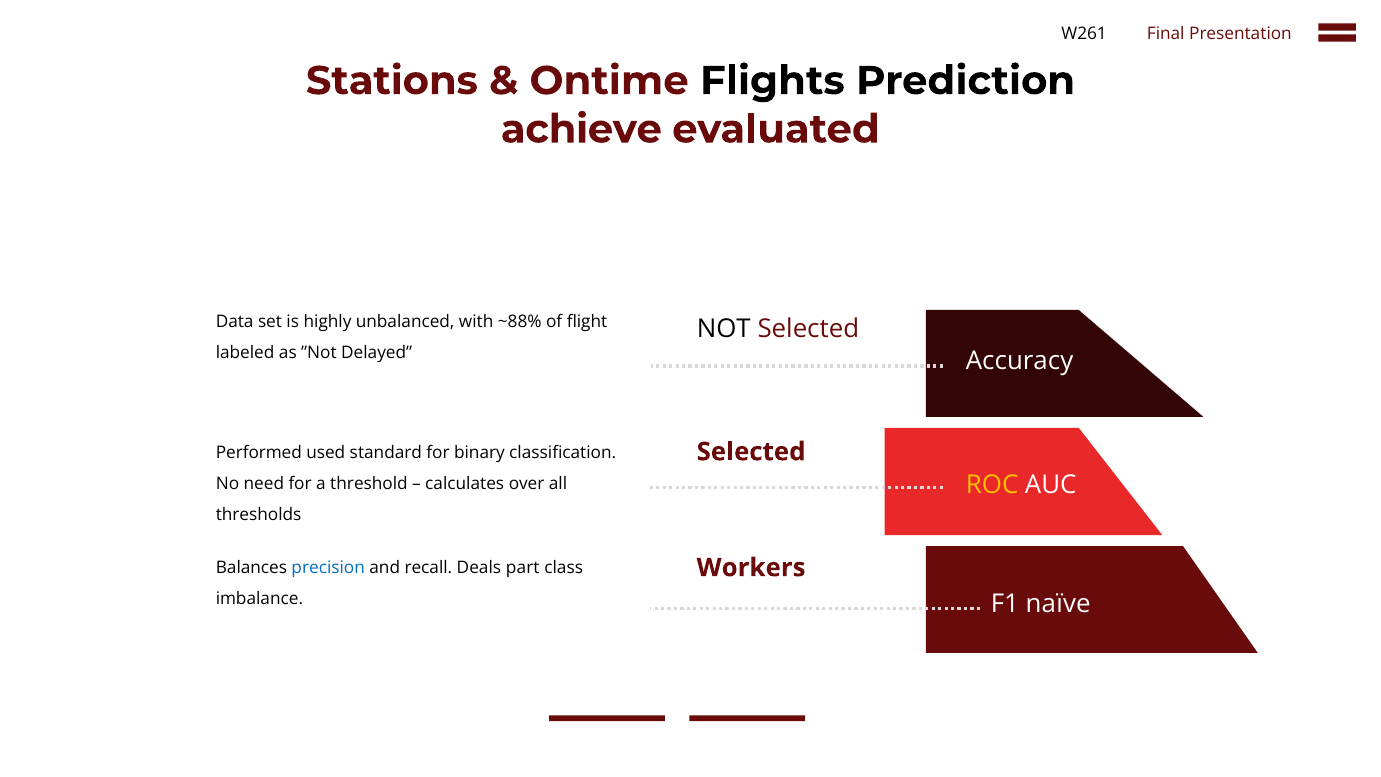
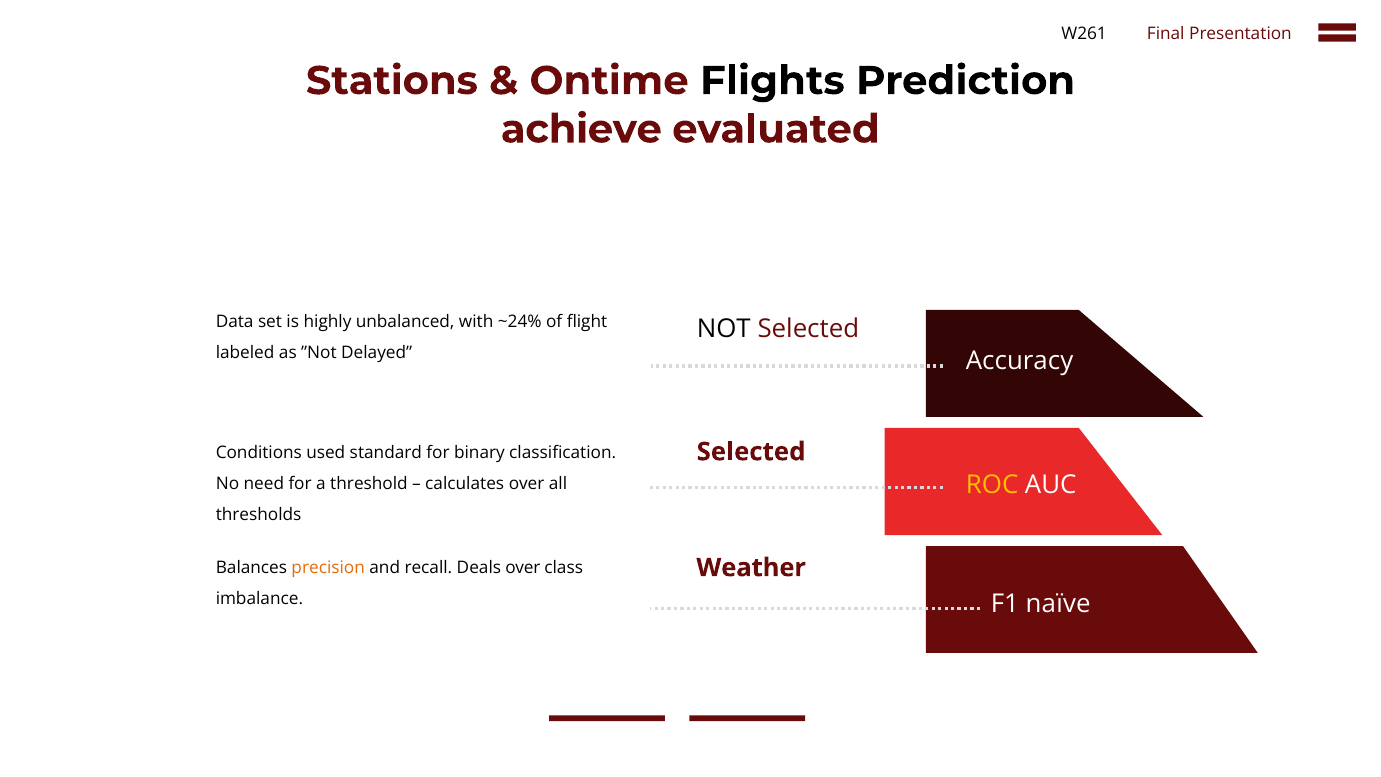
~88%: ~88% -> ~24% (520, 321)
Performed: Performed -> Conditions (259, 452)
Workers: Workers -> Weather (751, 568)
precision colour: blue -> orange (328, 568)
Deals part: part -> over (523, 568)
